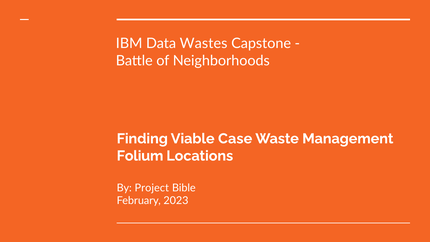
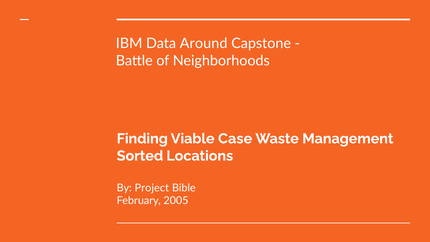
Wastes: Wastes -> Around (204, 44)
Folium: Folium -> Sorted (140, 156)
2023: 2023 -> 2005 (176, 201)
